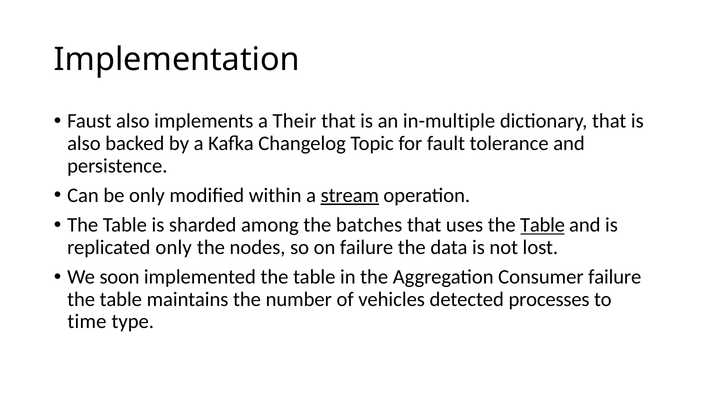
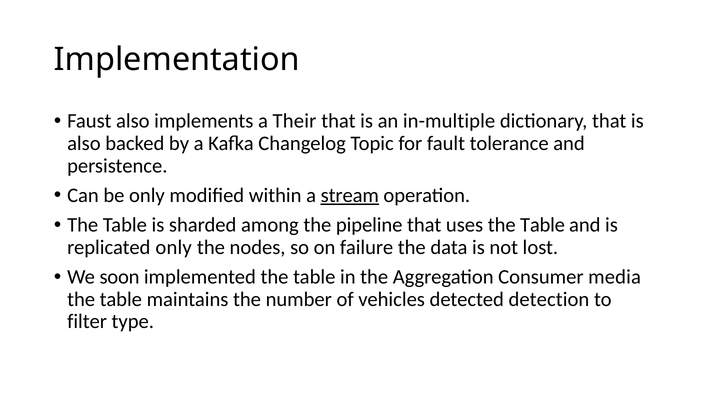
batches: batches -> pipeline (369, 225)
Table underline: present -> none (542, 225)
Consumer failure: failure -> media (615, 277)
processes: processes -> detection (549, 299)
time: time -> filter (87, 321)
